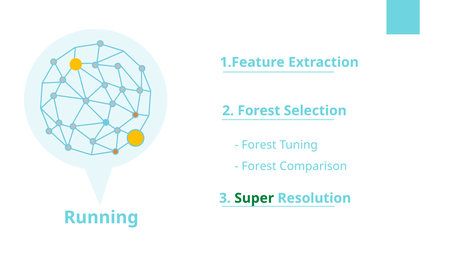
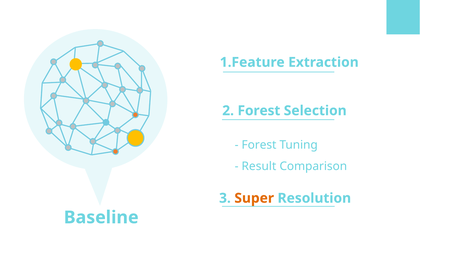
Forest: Forest -> Result (259, 166)
Super colour: green -> orange (254, 198)
Running: Running -> Baseline (101, 217)
